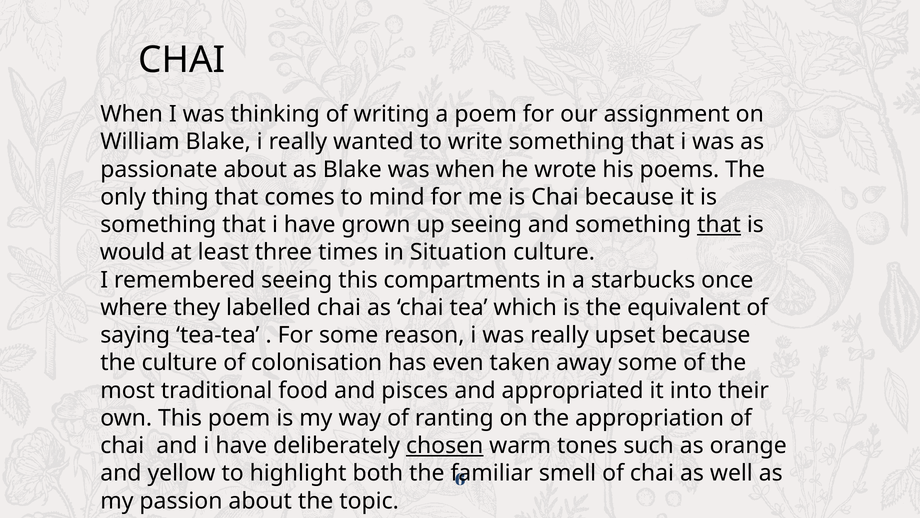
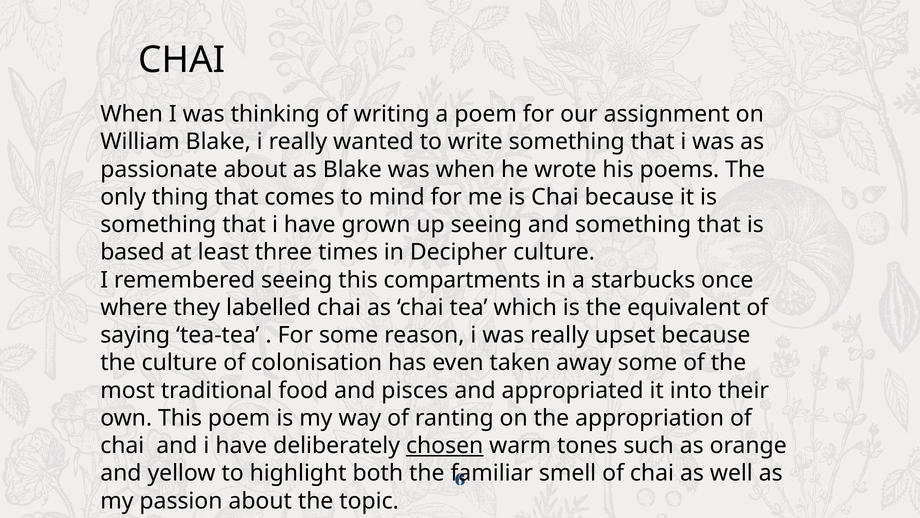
that underline: present -> none (719, 224)
would: would -> based (132, 252)
Situation: Situation -> Decipher (459, 252)
